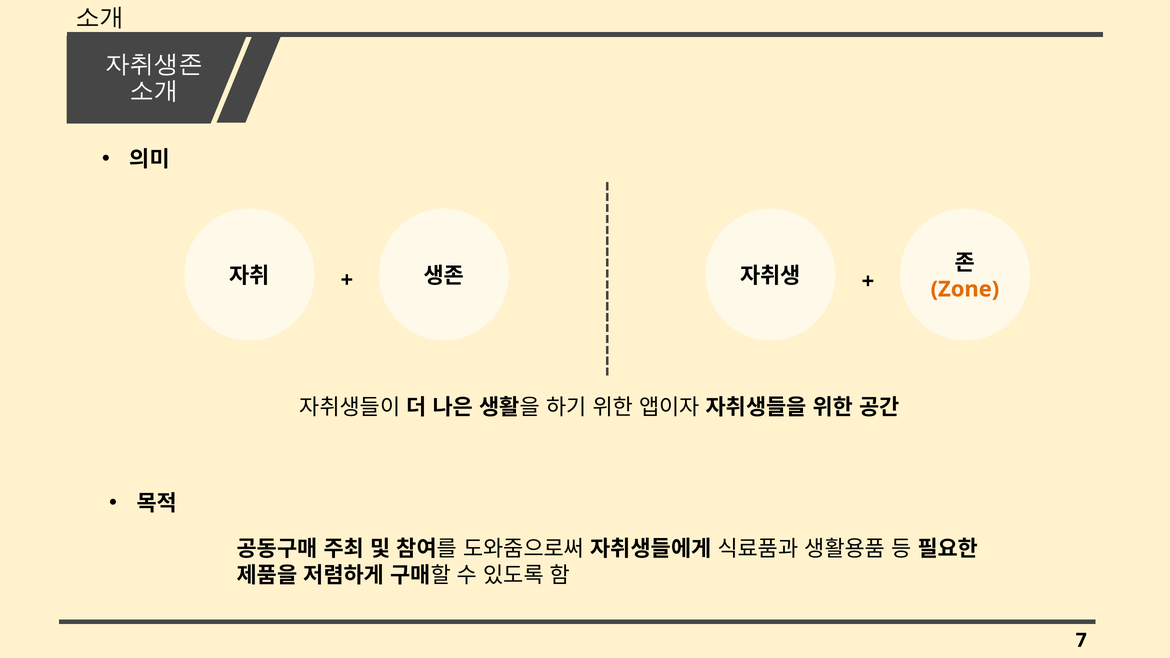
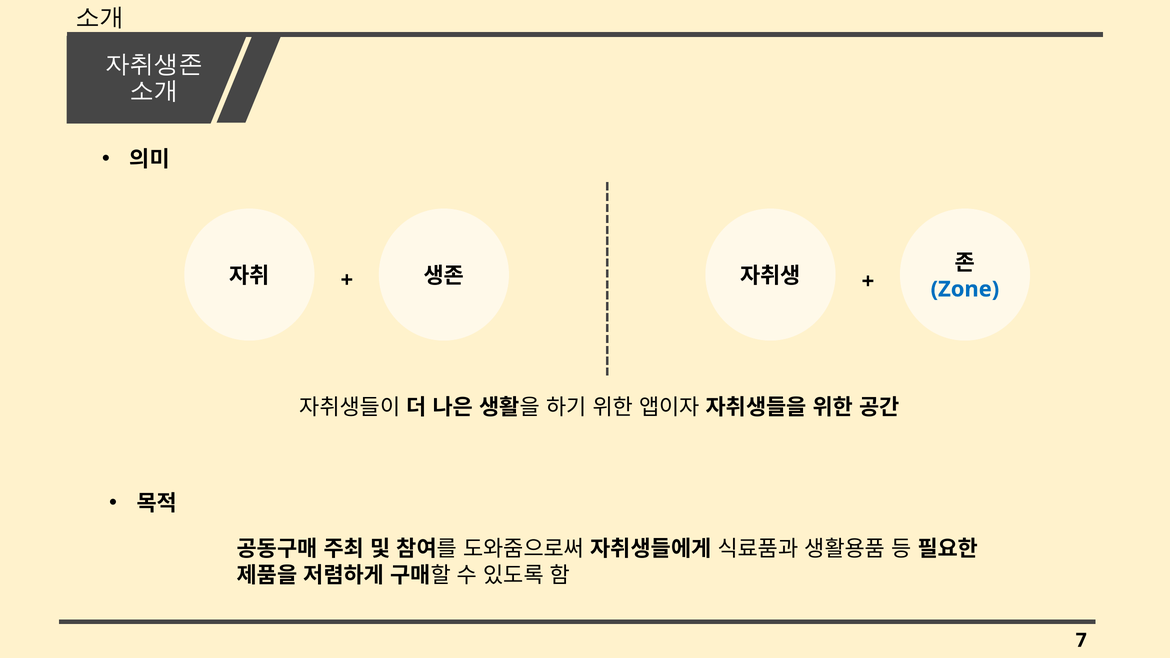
Zone colour: orange -> blue (965, 289)
